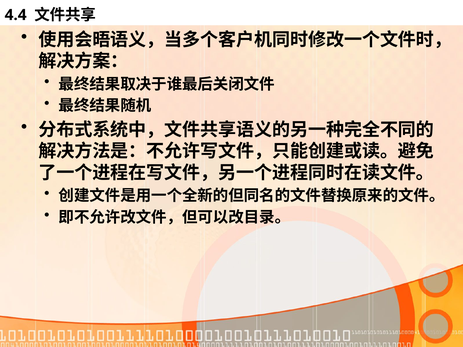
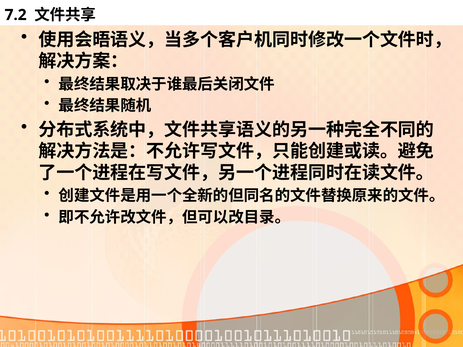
4.4: 4.4 -> 7.2 (16, 15)
